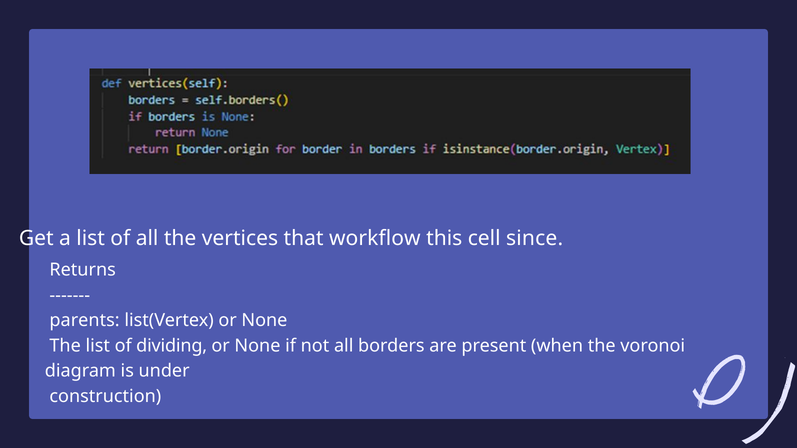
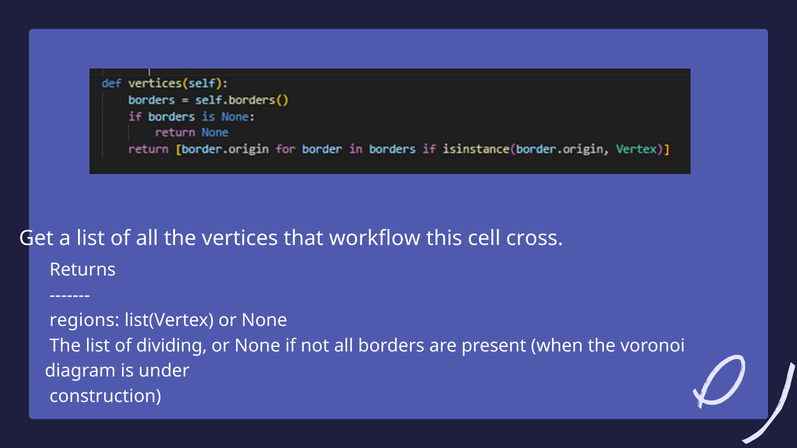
since: since -> cross (535, 239)
parents: parents -> regions (85, 321)
